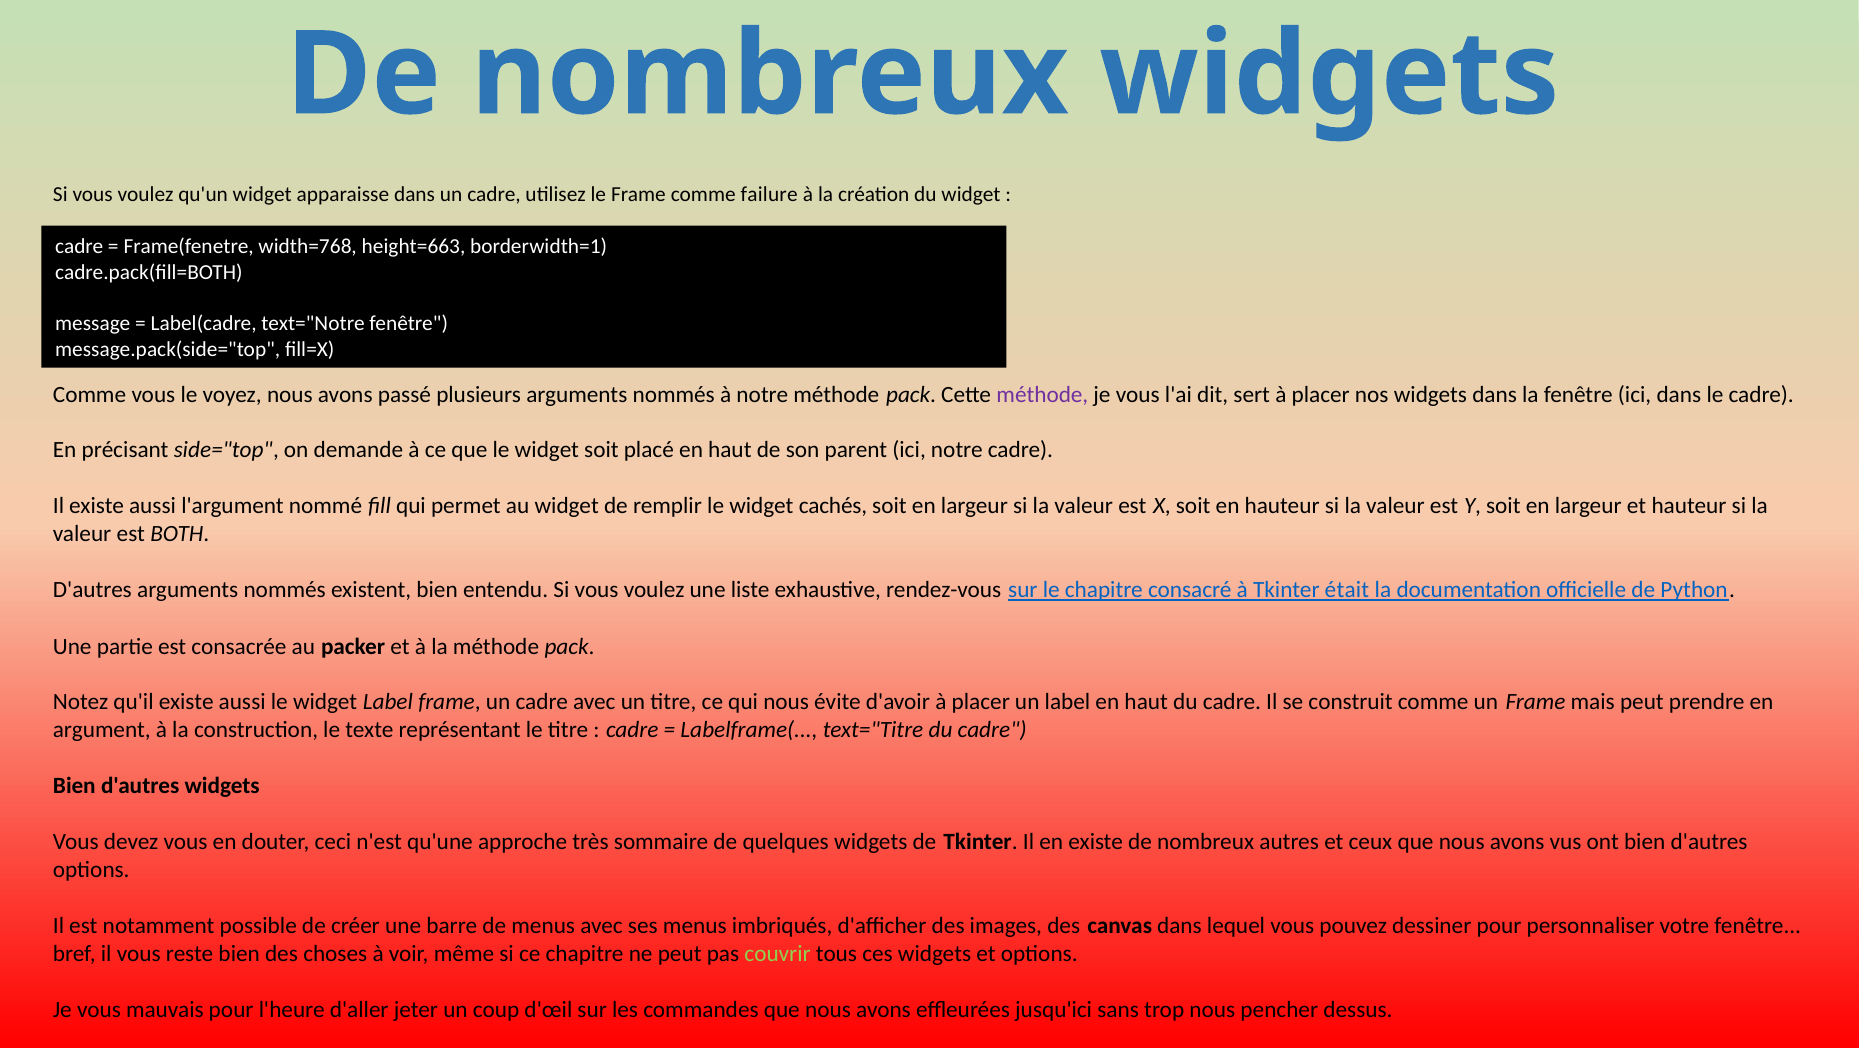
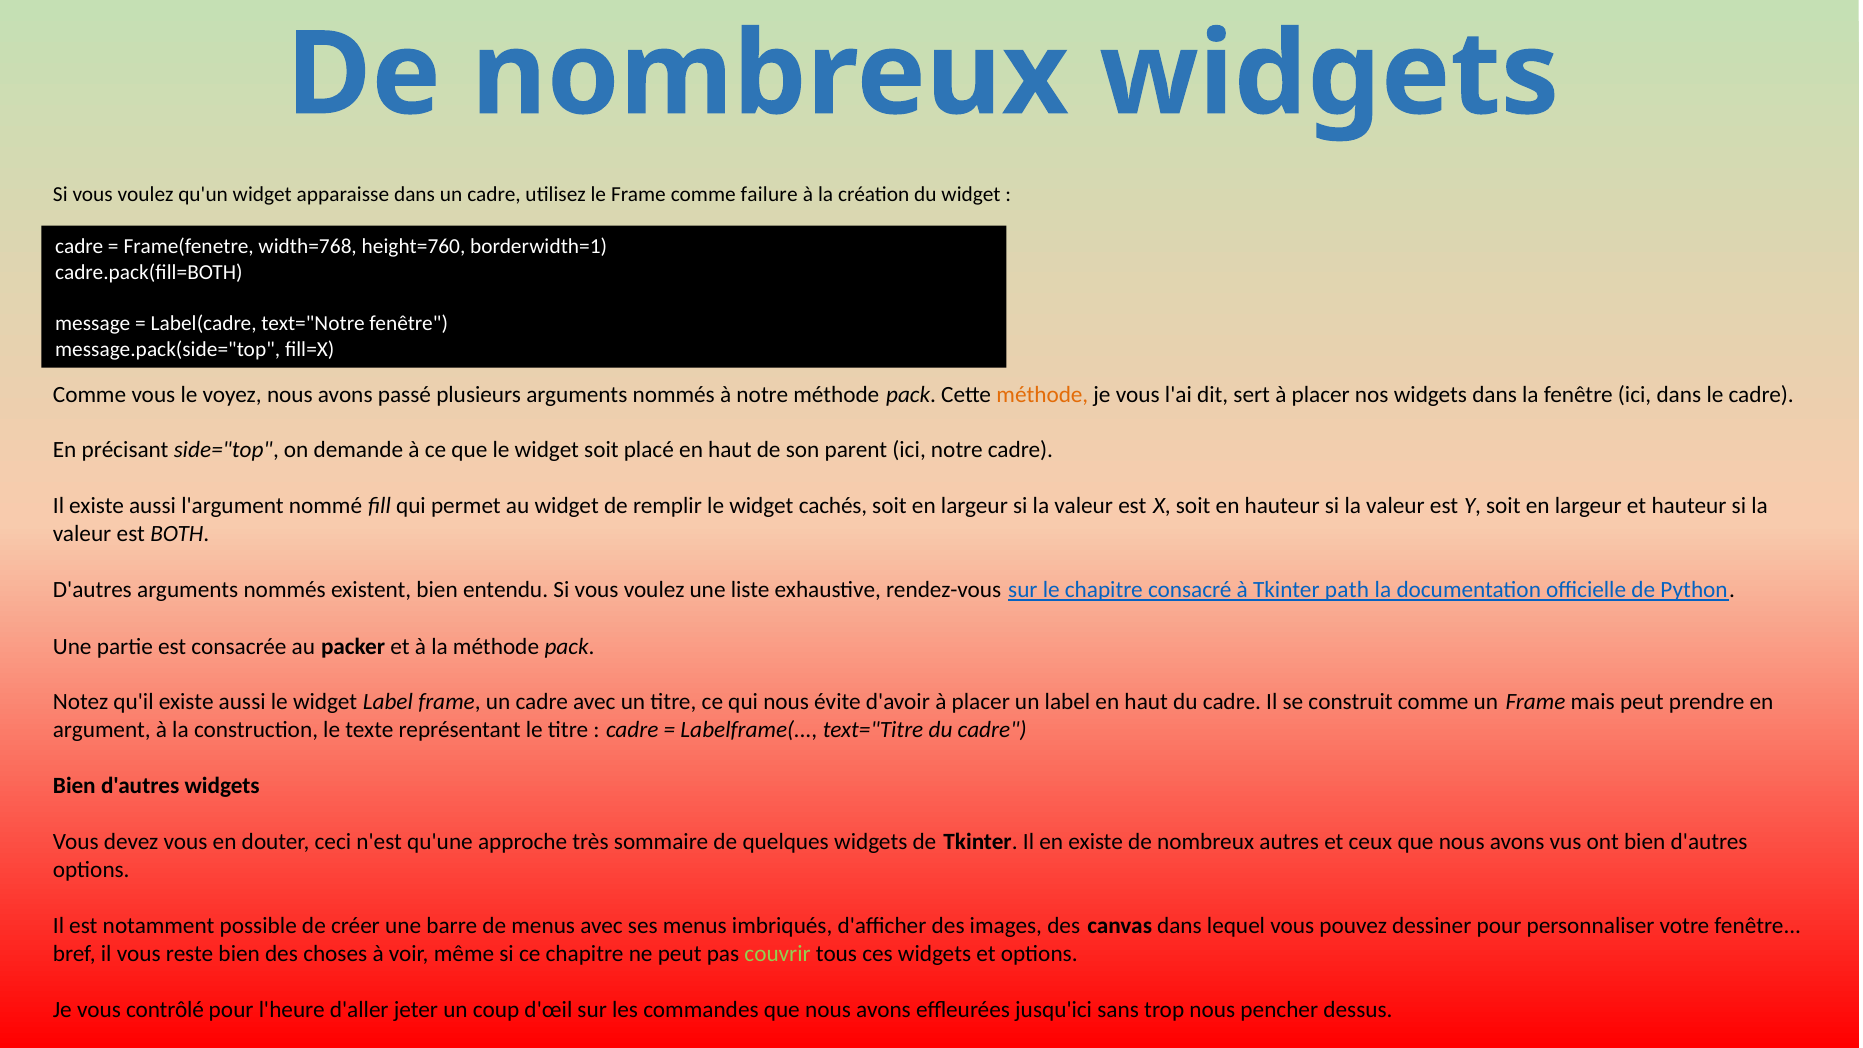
height=663: height=663 -> height=760 (413, 247)
méthode colour: purple -> orange (1042, 394)
était: était -> path (1347, 590)
mauvais: mauvais -> contrôlé (165, 1010)
